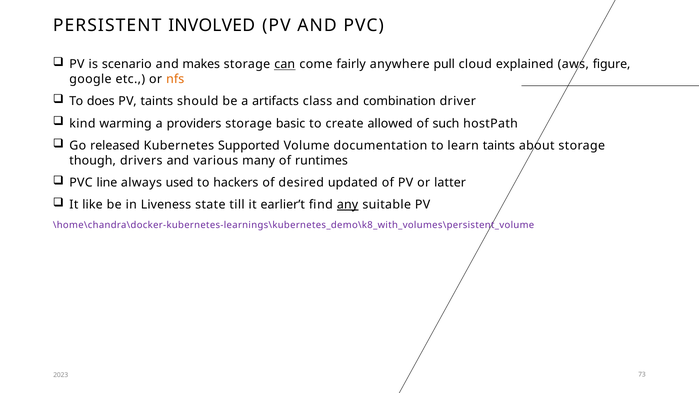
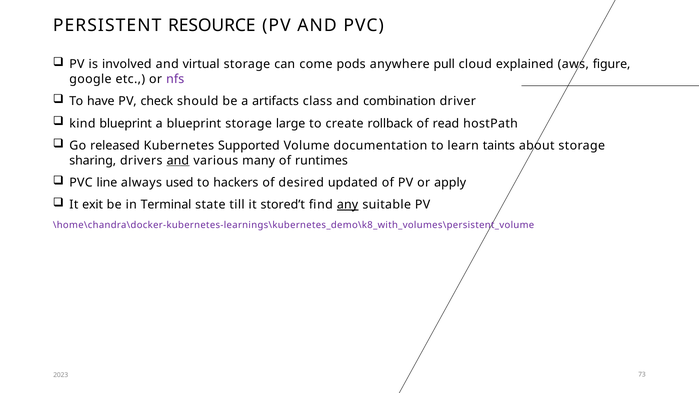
INVOLVED: INVOLVED -> RESOURCE (212, 26)
scenario: scenario -> involved (127, 64)
makes: makes -> virtual (201, 64)
can underline: present -> none (285, 64)
fairly: fairly -> pods (351, 64)
nfs colour: orange -> purple (175, 79)
does: does -> have (101, 101)
PV taints: taints -> check (157, 101)
kind warming: warming -> blueprint (126, 124)
a providers: providers -> blueprint (194, 124)
basic: basic -> large (291, 124)
allowed: allowed -> rollback (390, 124)
such: such -> read (446, 124)
though: though -> sharing (93, 161)
and underline: none -> present (178, 161)
latter: latter -> apply (450, 183)
like: like -> exit (93, 205)
Liveness: Liveness -> Terminal (166, 205)
earlier’t: earlier’t -> stored’t (283, 205)
